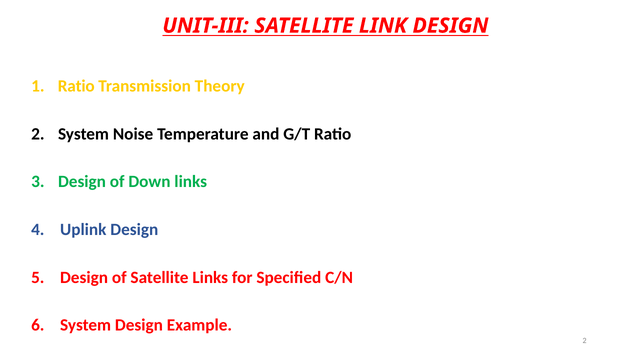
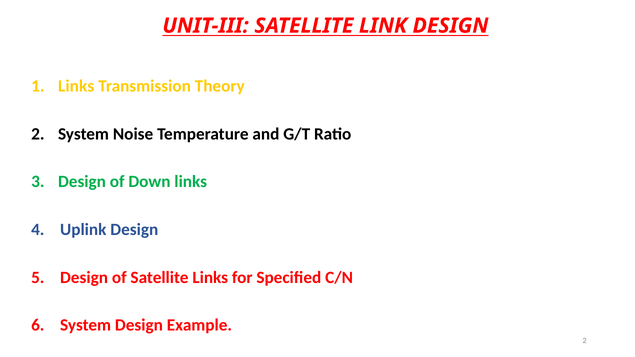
Ratio: Ratio -> Links (76, 86)
